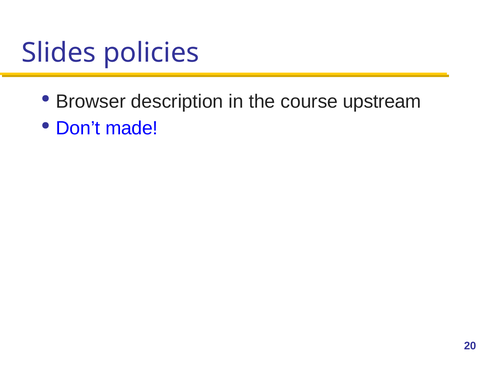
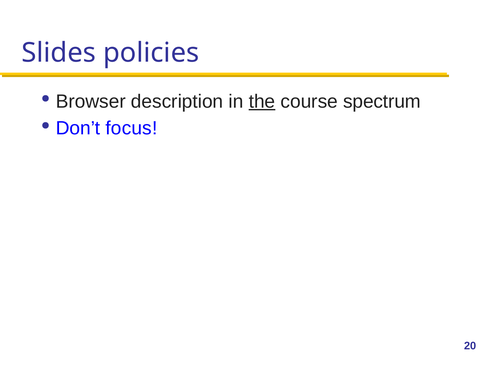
the underline: none -> present (262, 101)
upstream: upstream -> spectrum (382, 101)
made: made -> focus (131, 128)
